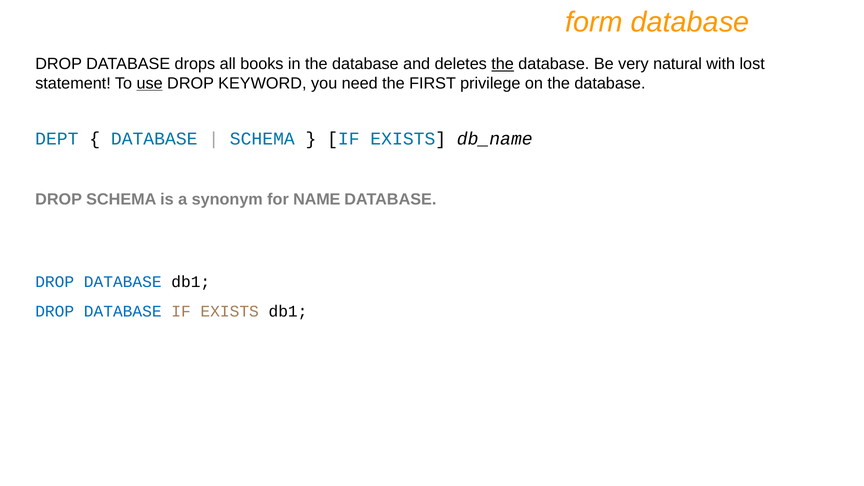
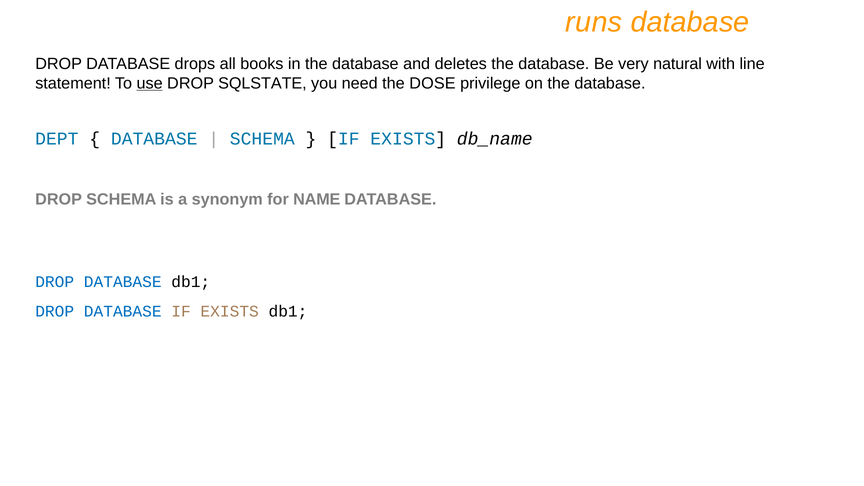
form: form -> runs (594, 22)
the underline: present -> none (503, 64)
lost: lost -> line (752, 64)
KEYWORD: KEYWORD -> SQLSTATE (262, 83)
FIRST: FIRST -> DOSE (432, 83)
